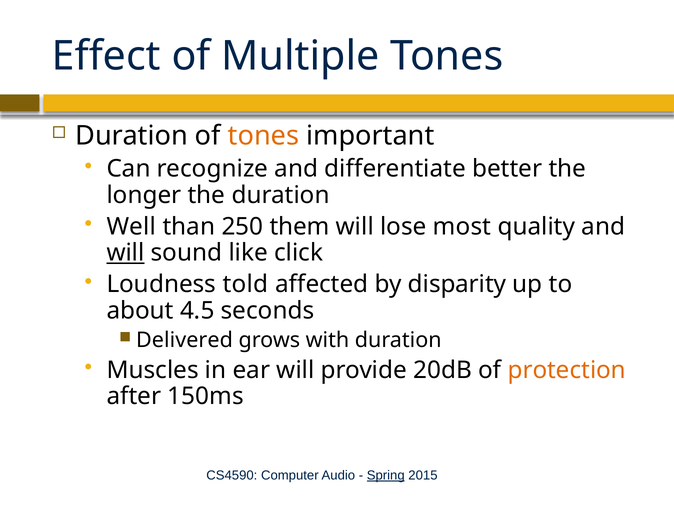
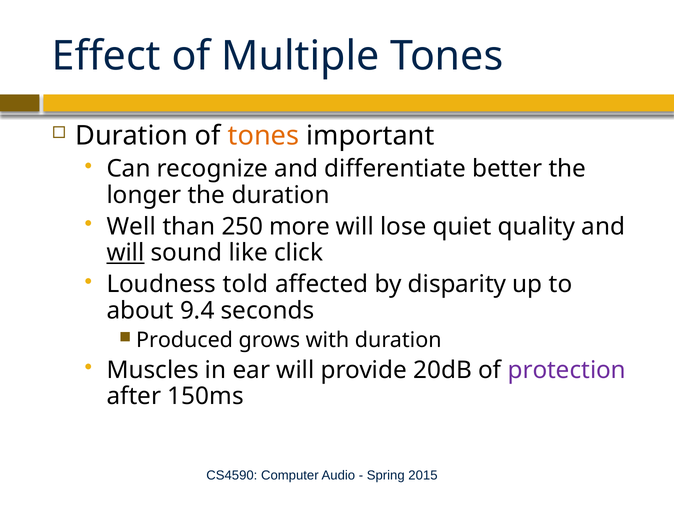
them: them -> more (300, 226)
most: most -> quiet (462, 226)
4.5: 4.5 -> 9.4 (197, 310)
Delivered: Delivered -> Produced (185, 340)
protection colour: orange -> purple (567, 370)
Spring underline: present -> none (386, 475)
